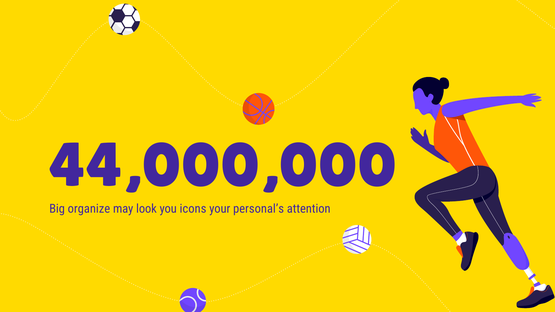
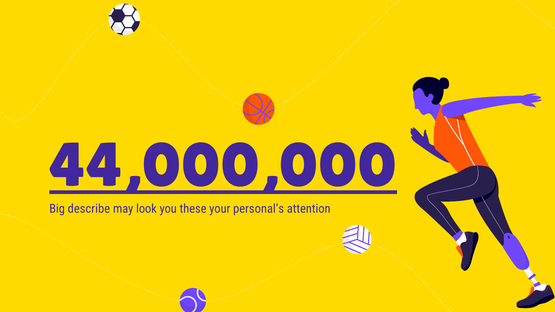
44,000,000 underline: none -> present (223, 166)
organize: organize -> describe (89, 209)
icons: icons -> these (193, 209)
